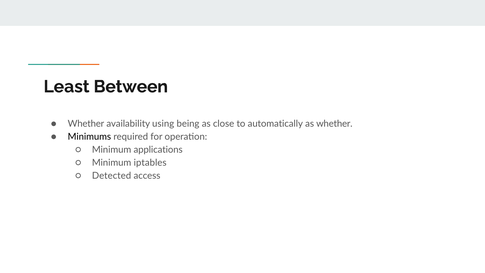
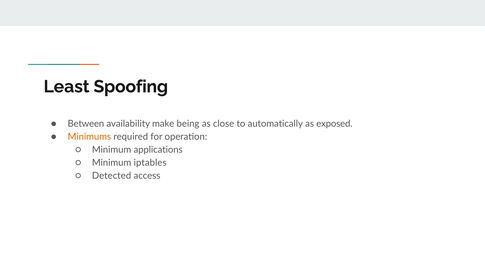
Between: Between -> Spoofing (131, 87)
Whether: Whether -> Between (86, 124)
using: using -> make (163, 124)
as whether: whether -> exposed (334, 124)
Minimums colour: black -> orange (89, 137)
